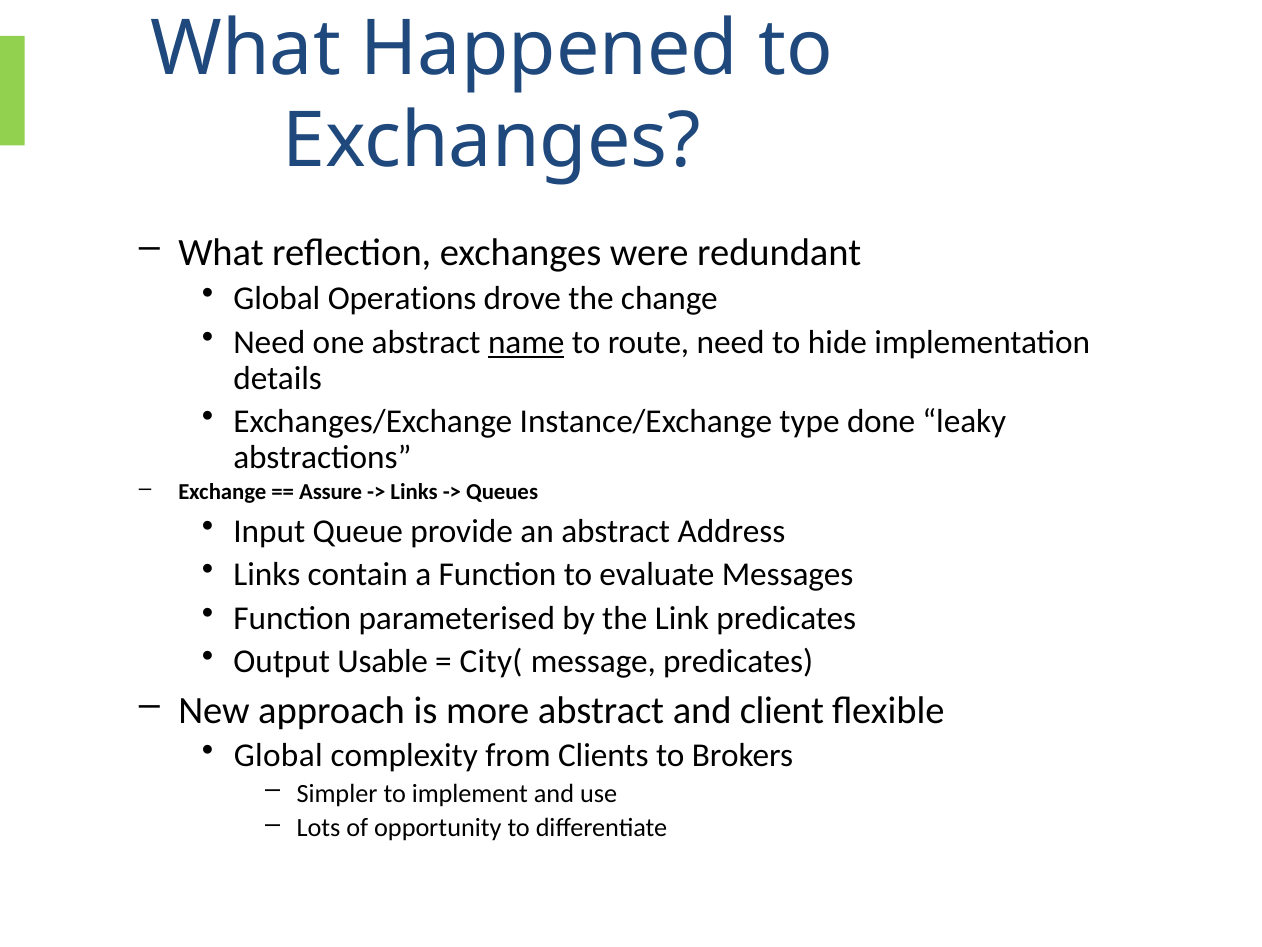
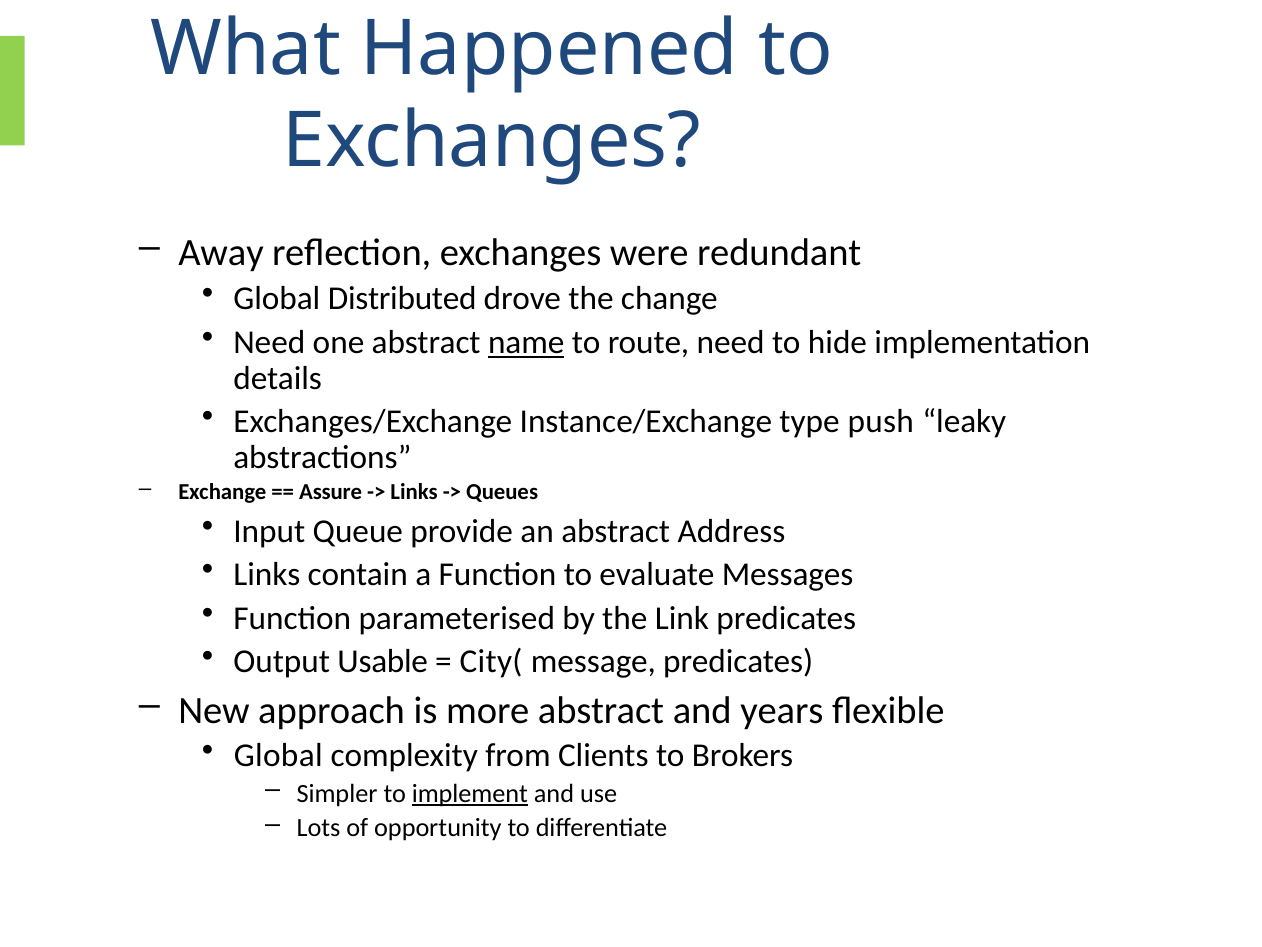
What: What -> Away (221, 253)
Operations: Operations -> Distributed (402, 299)
done: done -> push (881, 422)
client: client -> years (782, 710)
implement underline: none -> present (470, 793)
